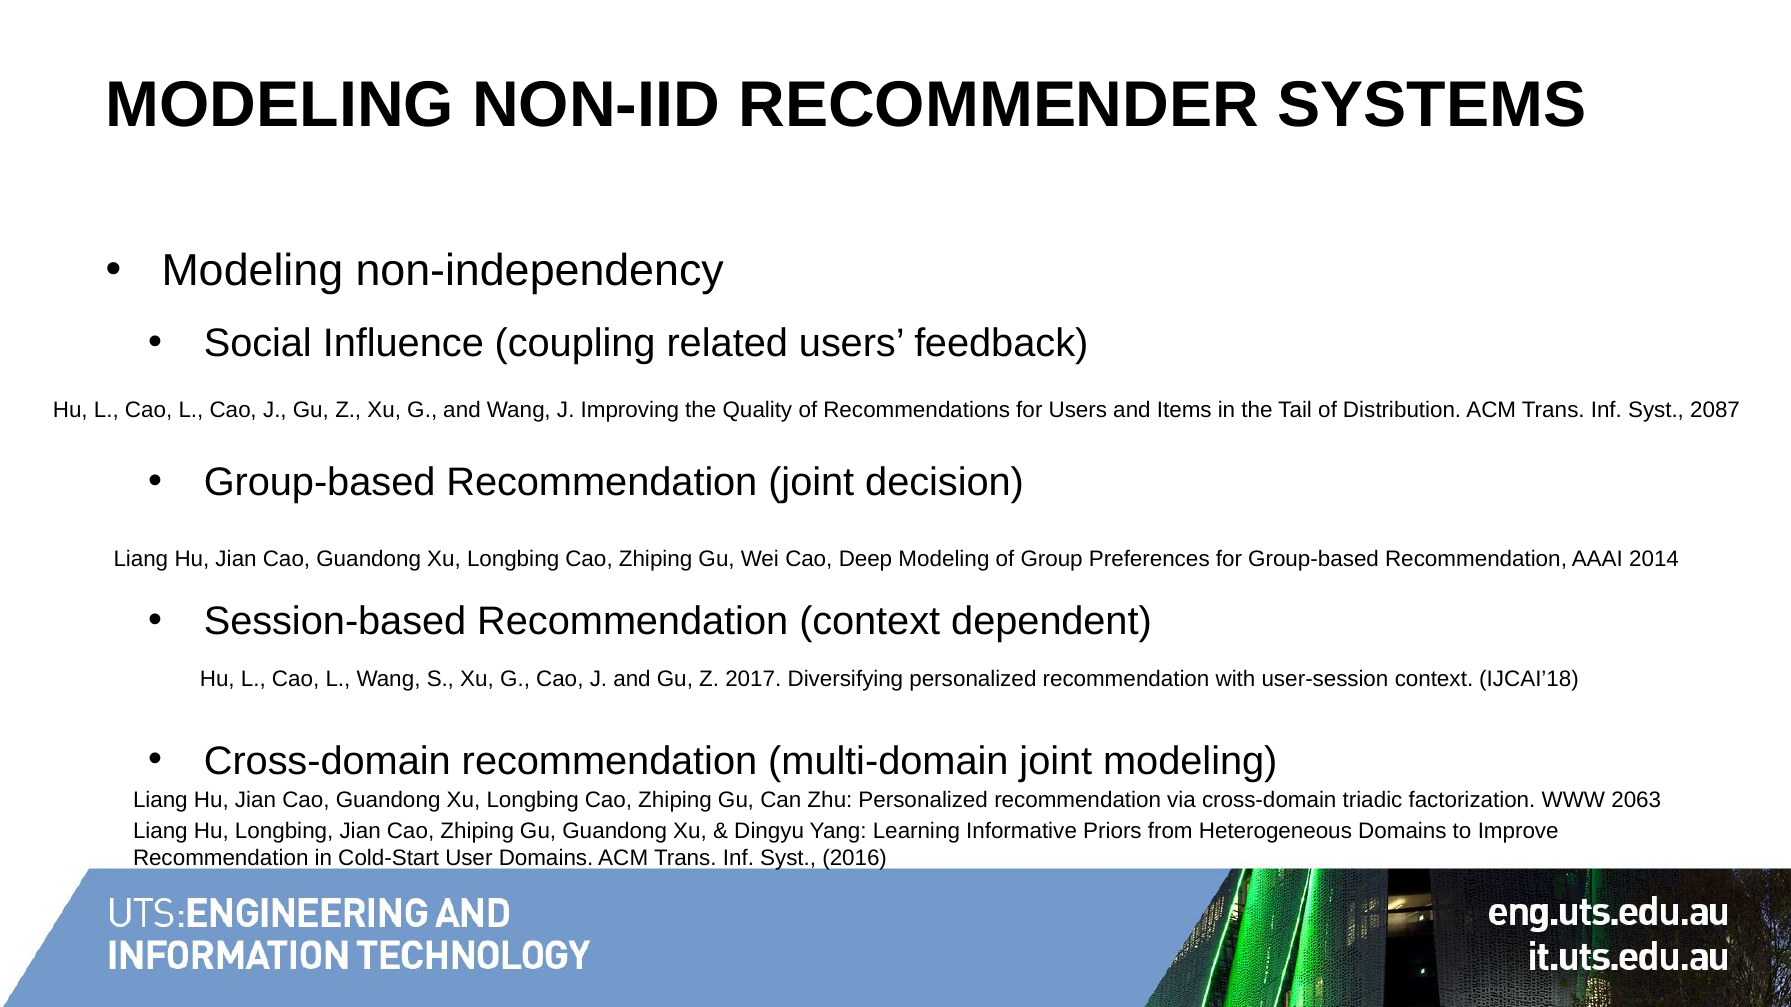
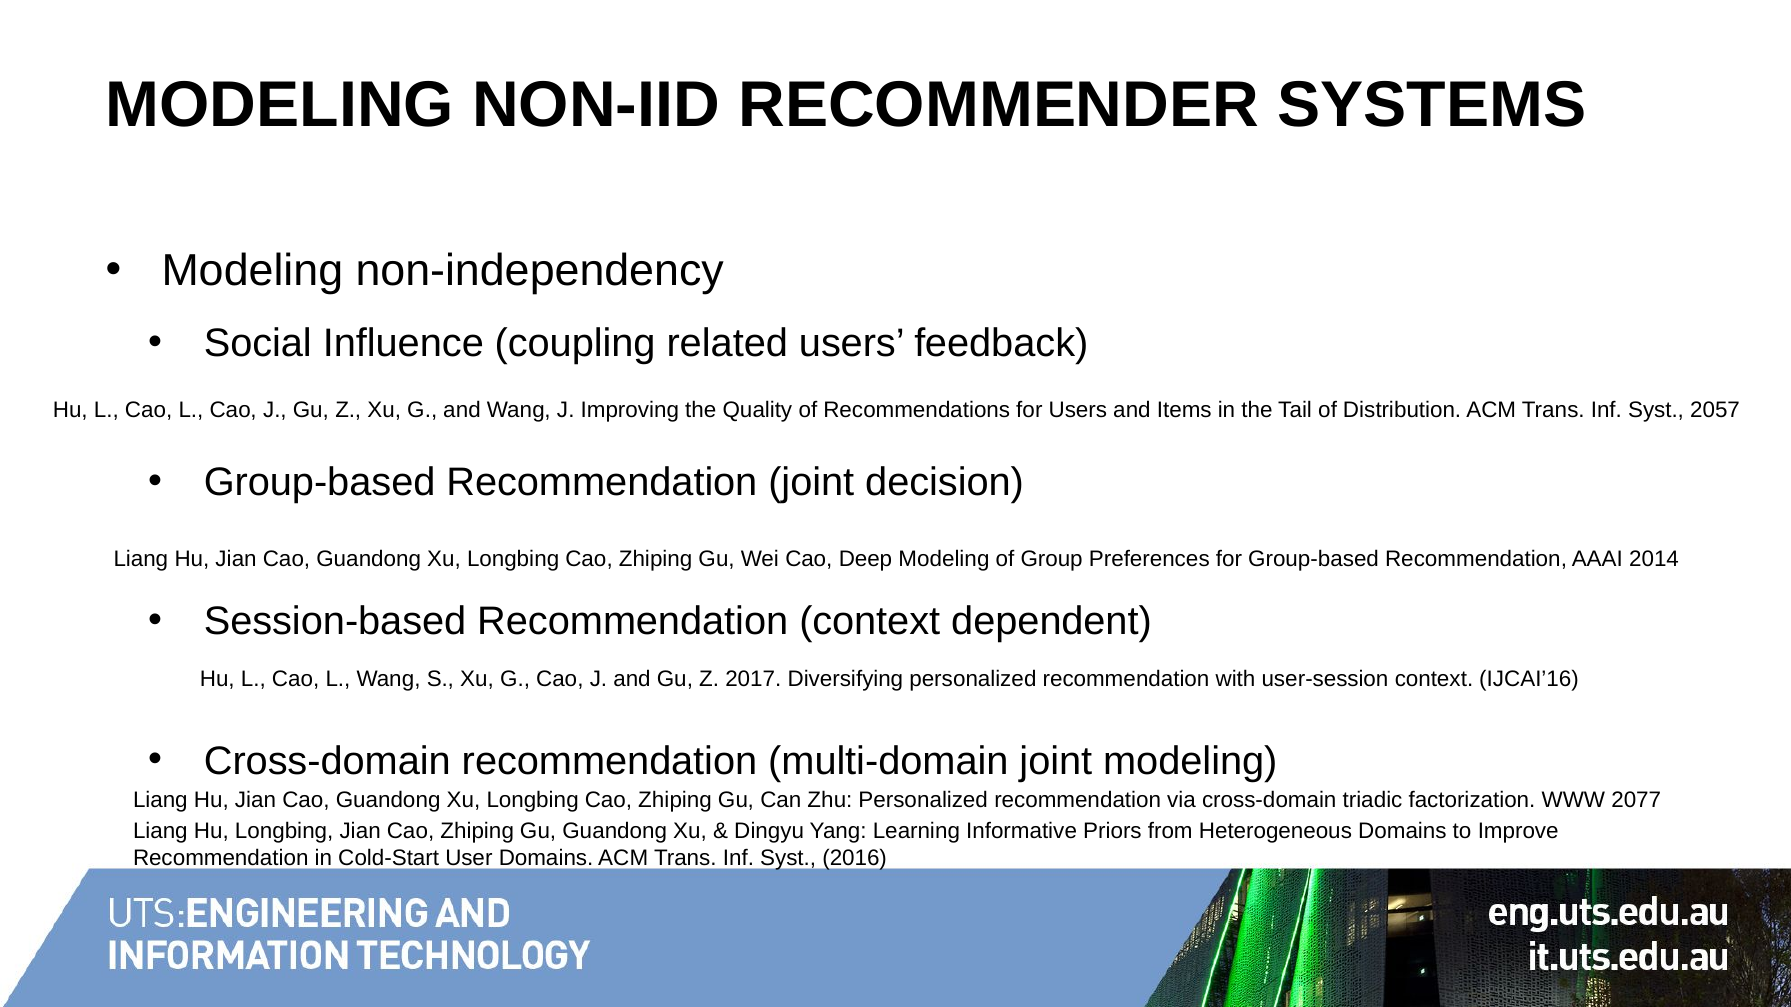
2087: 2087 -> 2057 (1715, 410)
IJCAI’18: IJCAI’18 -> IJCAI’16 (1529, 680)
2063: 2063 -> 2077 (1636, 800)
